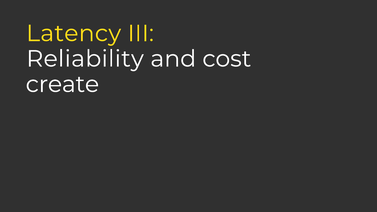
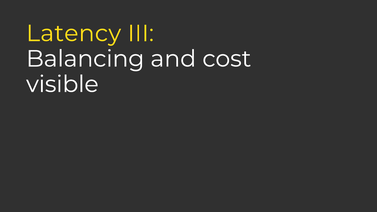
Reliability: Reliability -> Balancing (85, 59)
create: create -> visible (62, 84)
